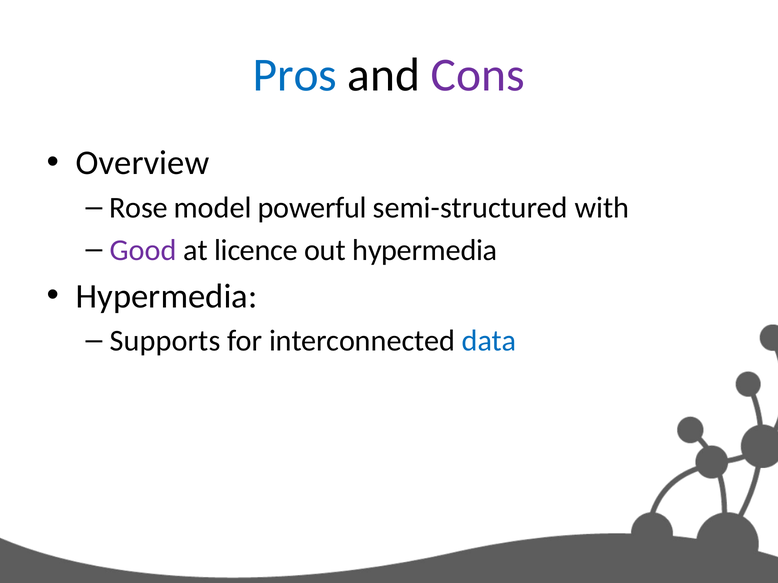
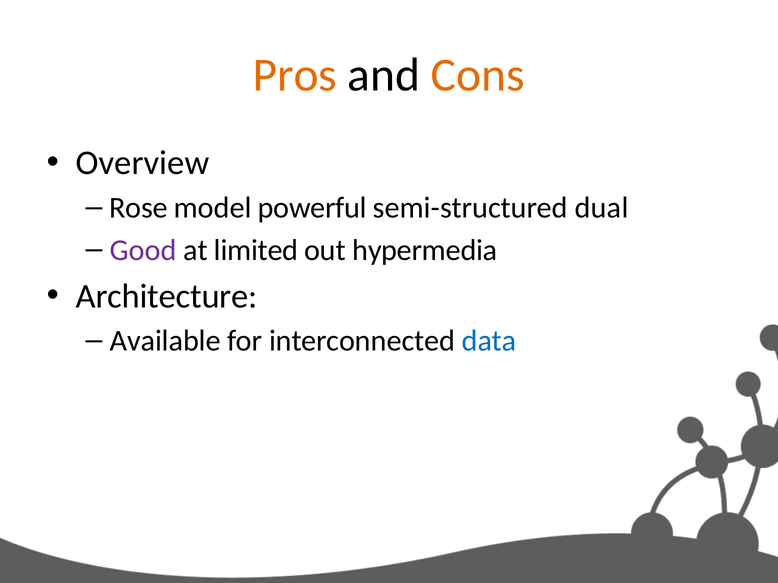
Pros colour: blue -> orange (295, 75)
Cons colour: purple -> orange (478, 75)
with: with -> dual (602, 208)
licence: licence -> limited (256, 250)
Hypermedia: Hypermedia -> Architecture (167, 296)
Supports: Supports -> Available (165, 341)
